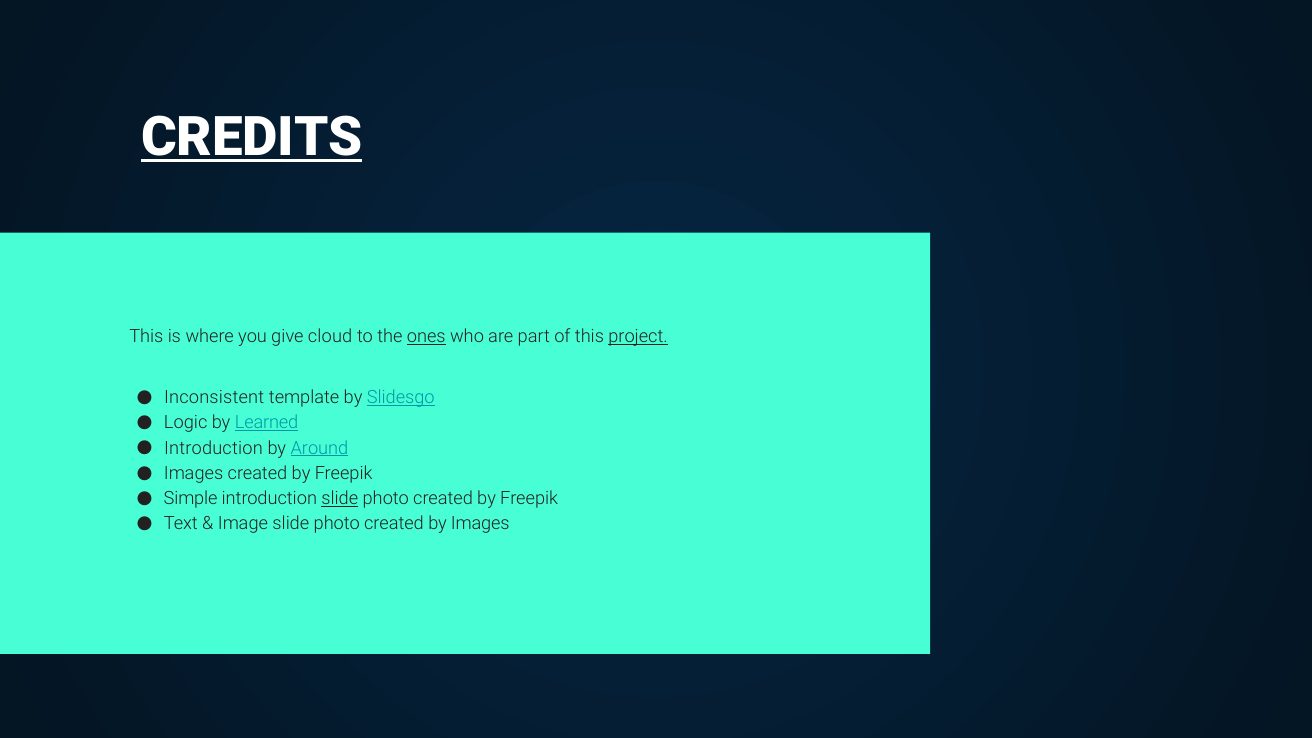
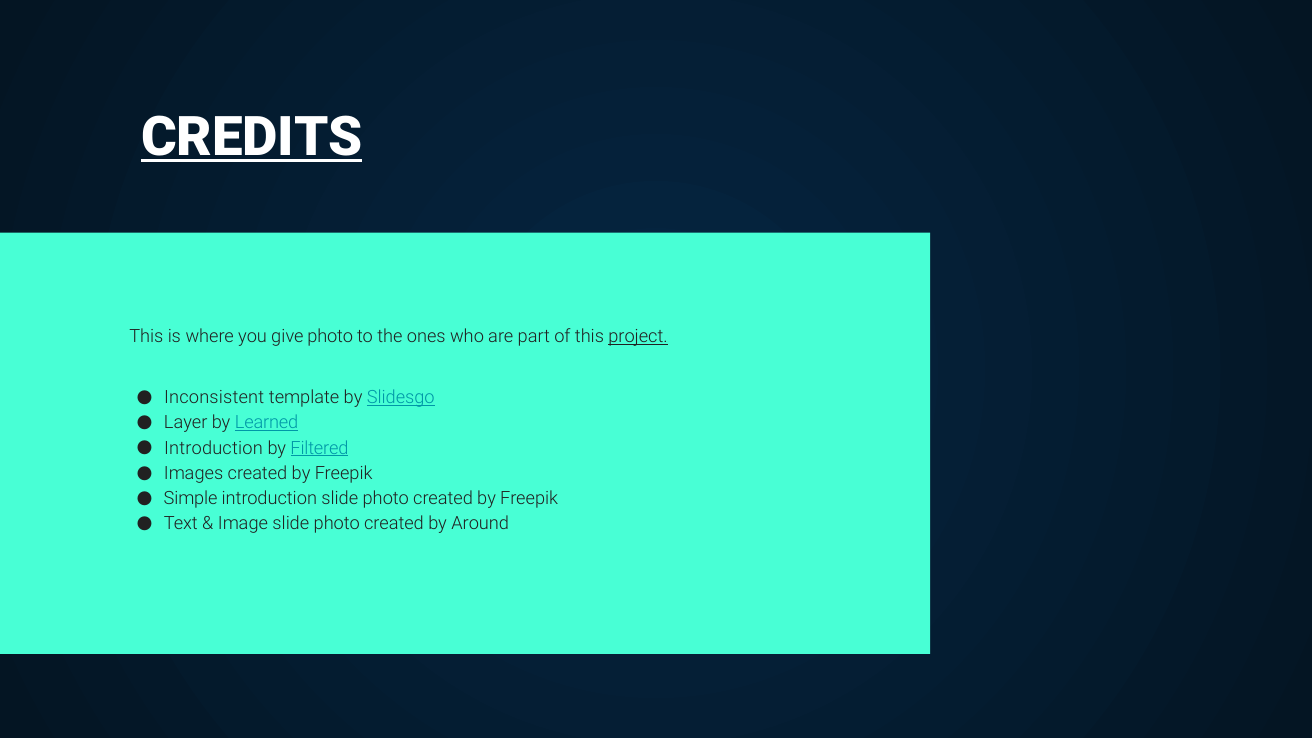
give cloud: cloud -> photo (330, 337)
ones underline: present -> none (426, 337)
Logic: Logic -> Layer (186, 423)
Around: Around -> Filtered (319, 448)
slide underline: present -> none (340, 498)
by Images: Images -> Around (480, 524)
